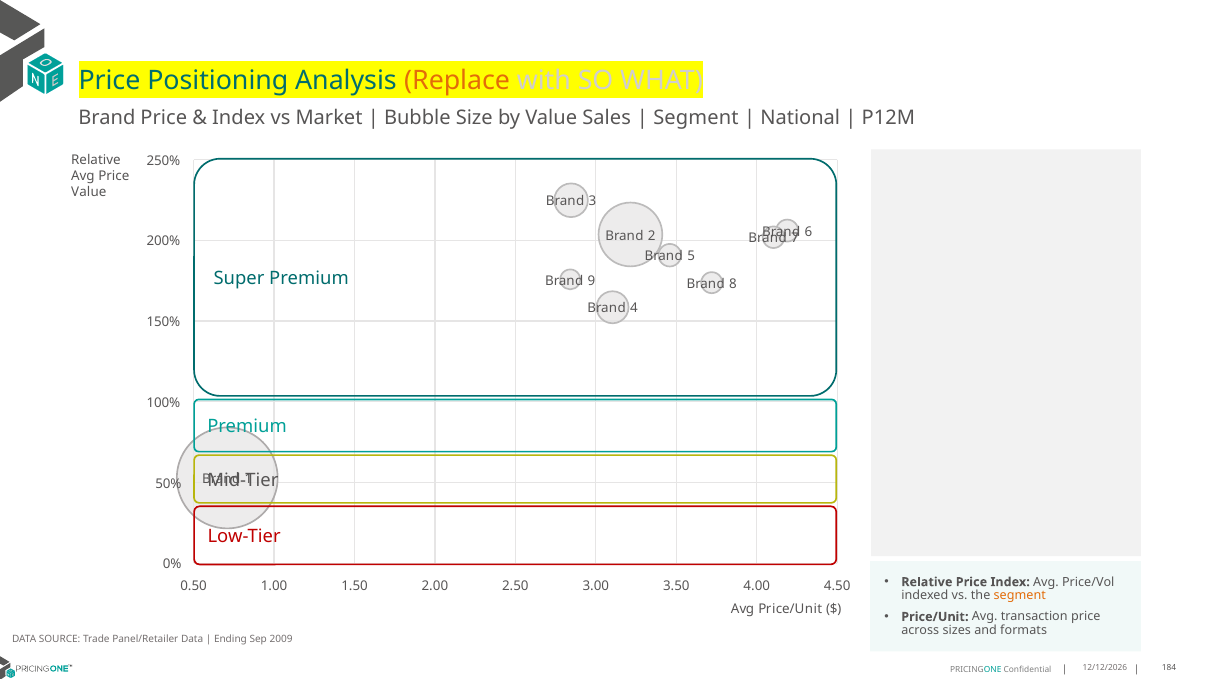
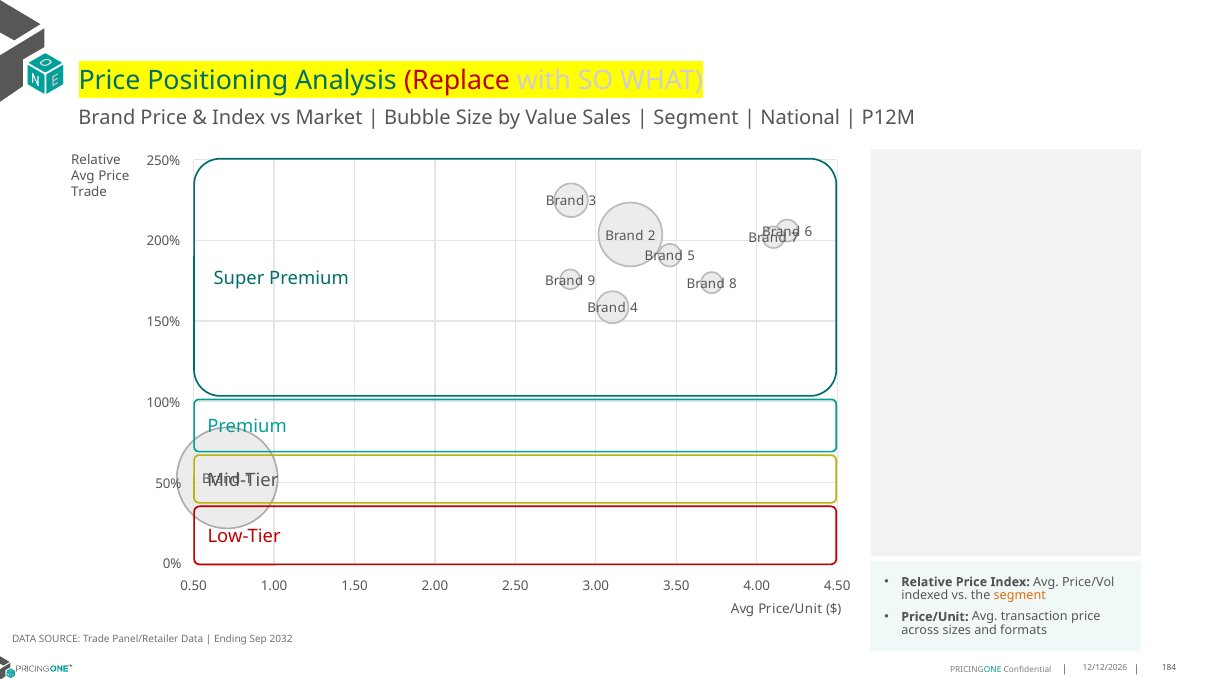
Replace colour: orange -> red (457, 81)
Value: Value -> Trade (89, 192)
2009: 2009 -> 2032 (281, 639)
